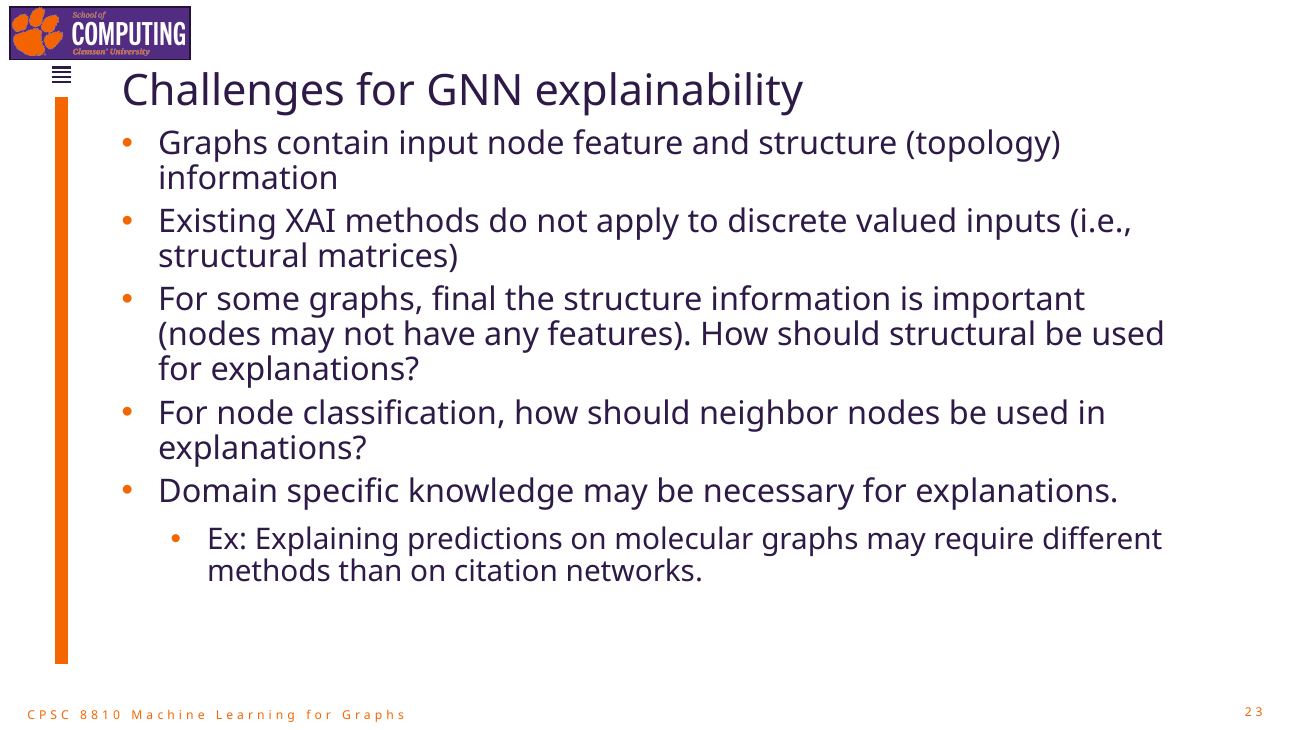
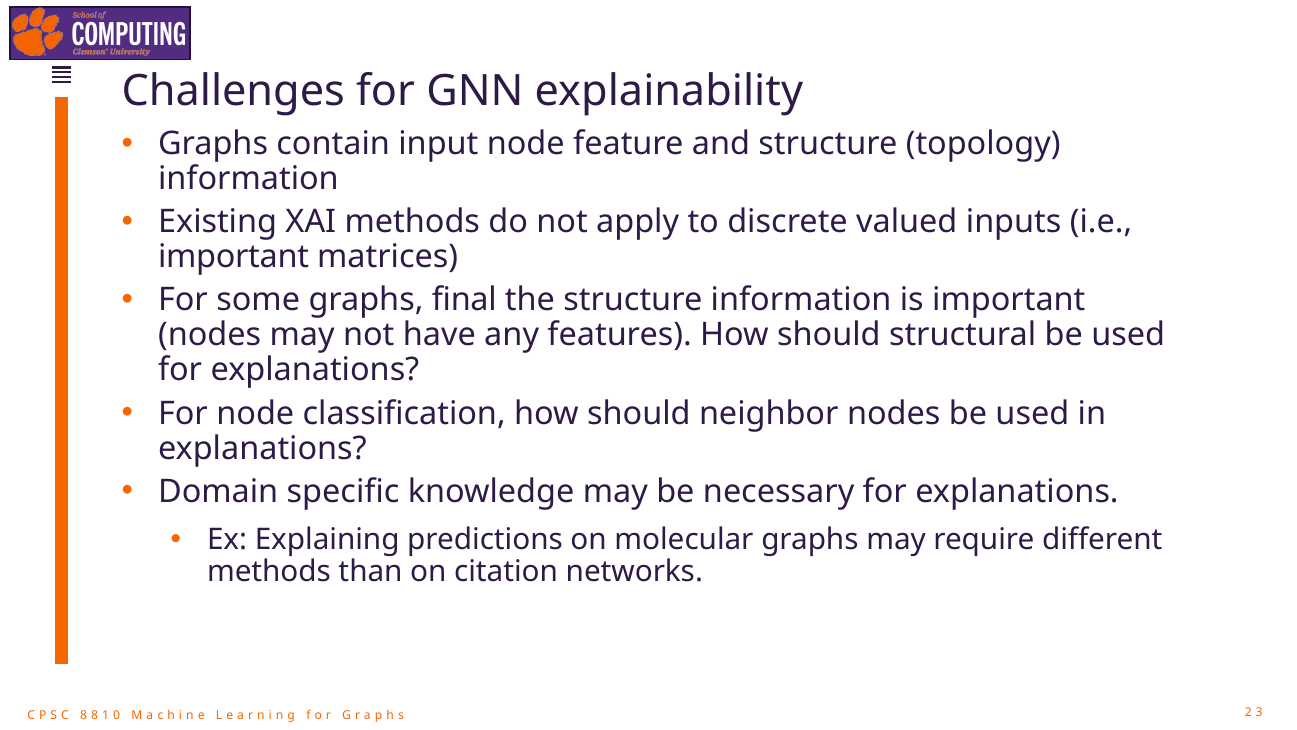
structural: structural -> important (234, 257)
